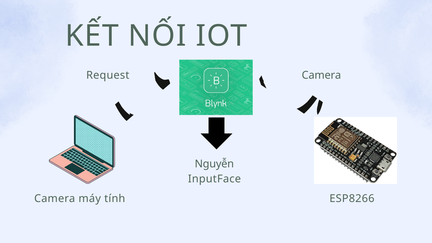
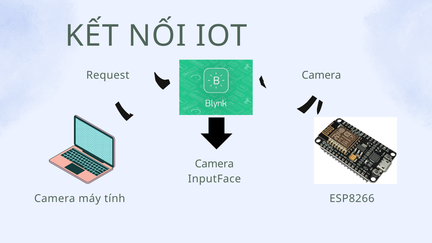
Nguyễn: Nguyễn -> Camera (214, 164)
